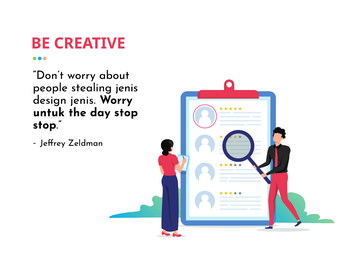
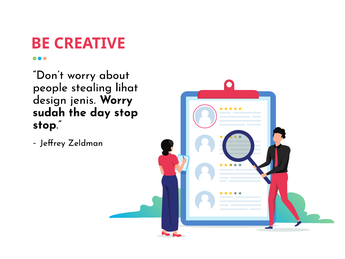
stealing jenis: jenis -> lihat (127, 87)
untuk: untuk -> sudah (49, 112)
